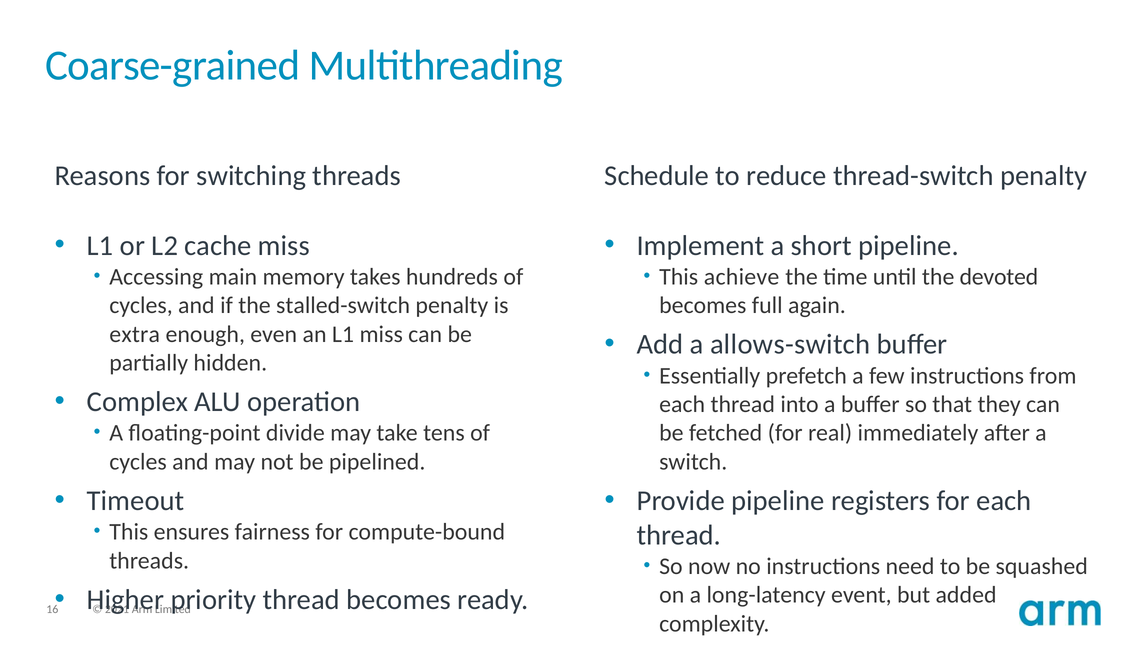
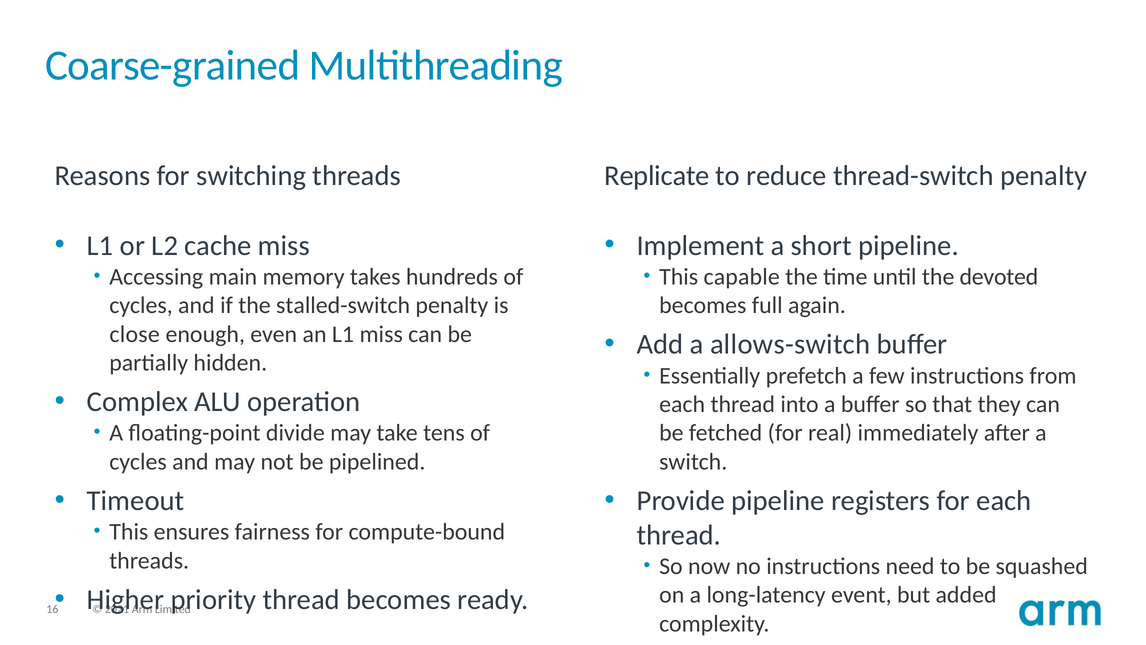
Schedule: Schedule -> Replicate (657, 176)
achieve: achieve -> capable (742, 277)
extra: extra -> close (135, 334)
